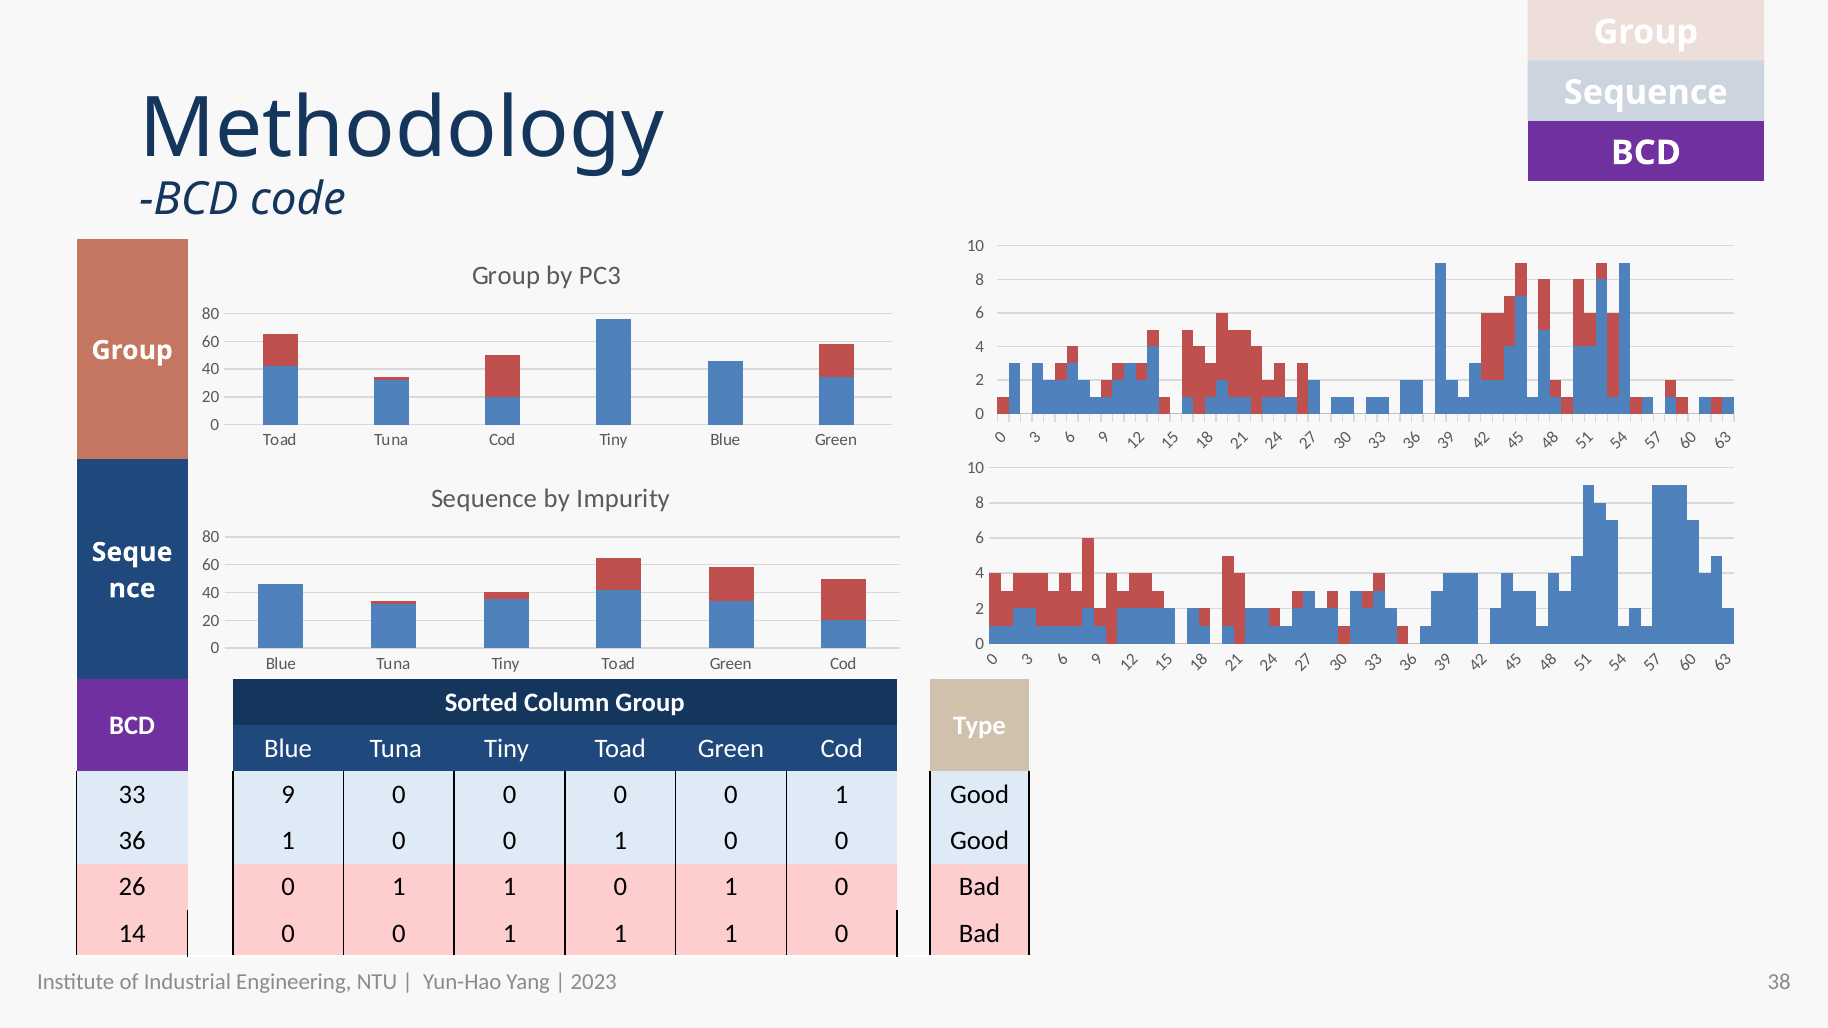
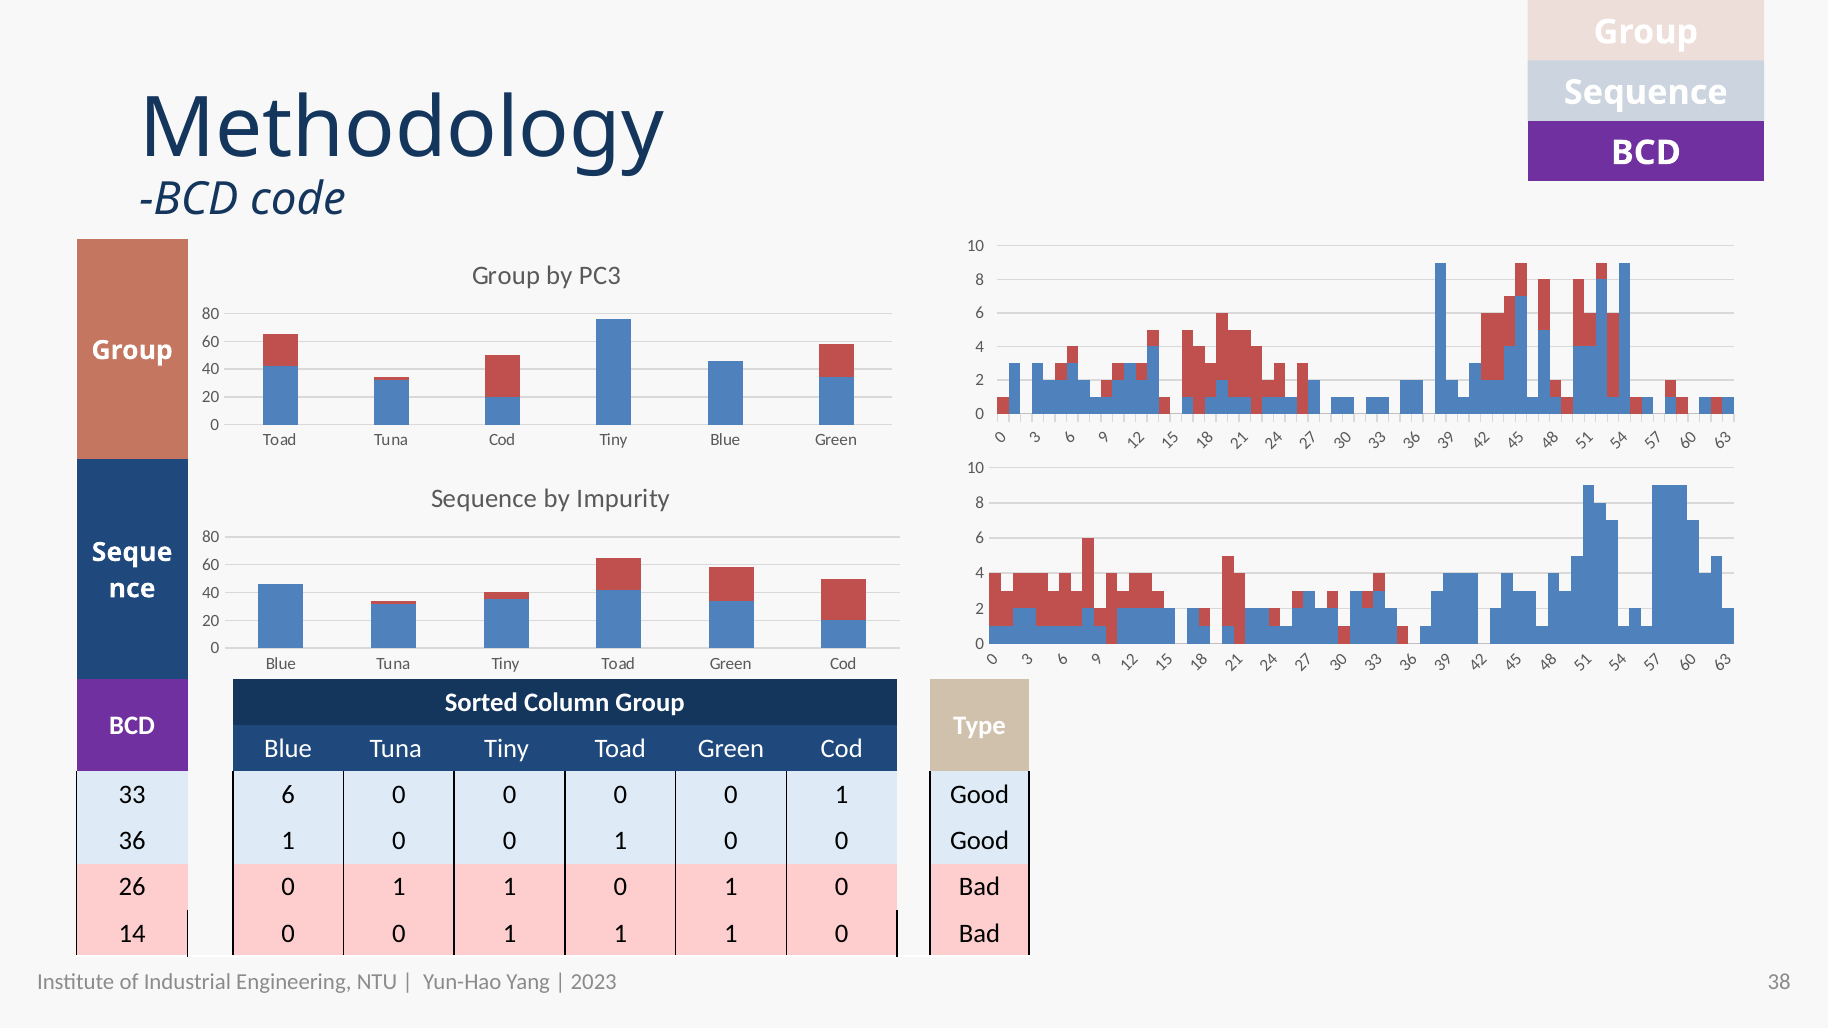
33 9: 9 -> 6 (288, 795)
